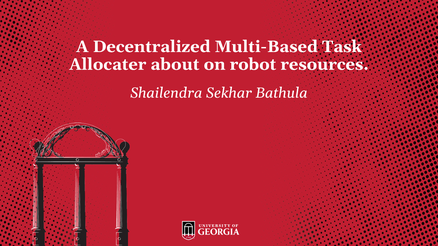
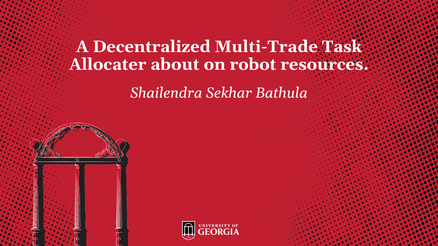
Multi-Based: Multi-Based -> Multi-Trade (266, 47)
